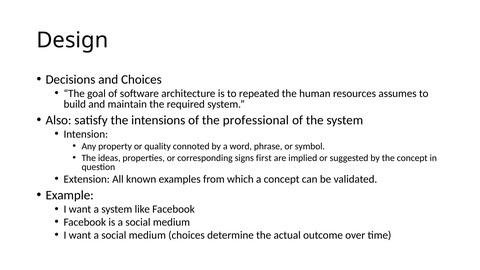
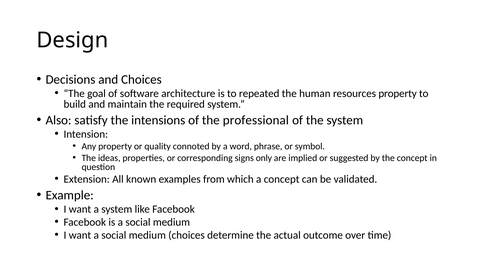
resources assumes: assumes -> property (398, 93)
first: first -> only (264, 158)
